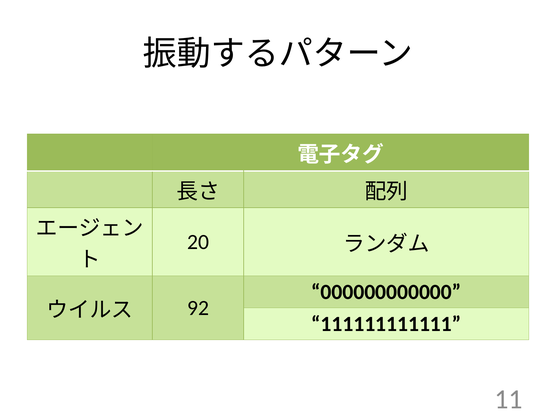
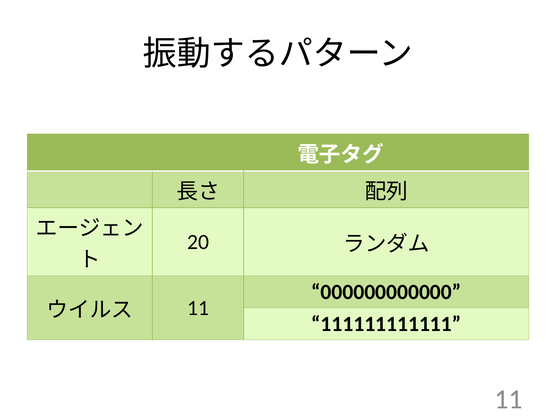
92: 92 -> 11 (198, 308)
